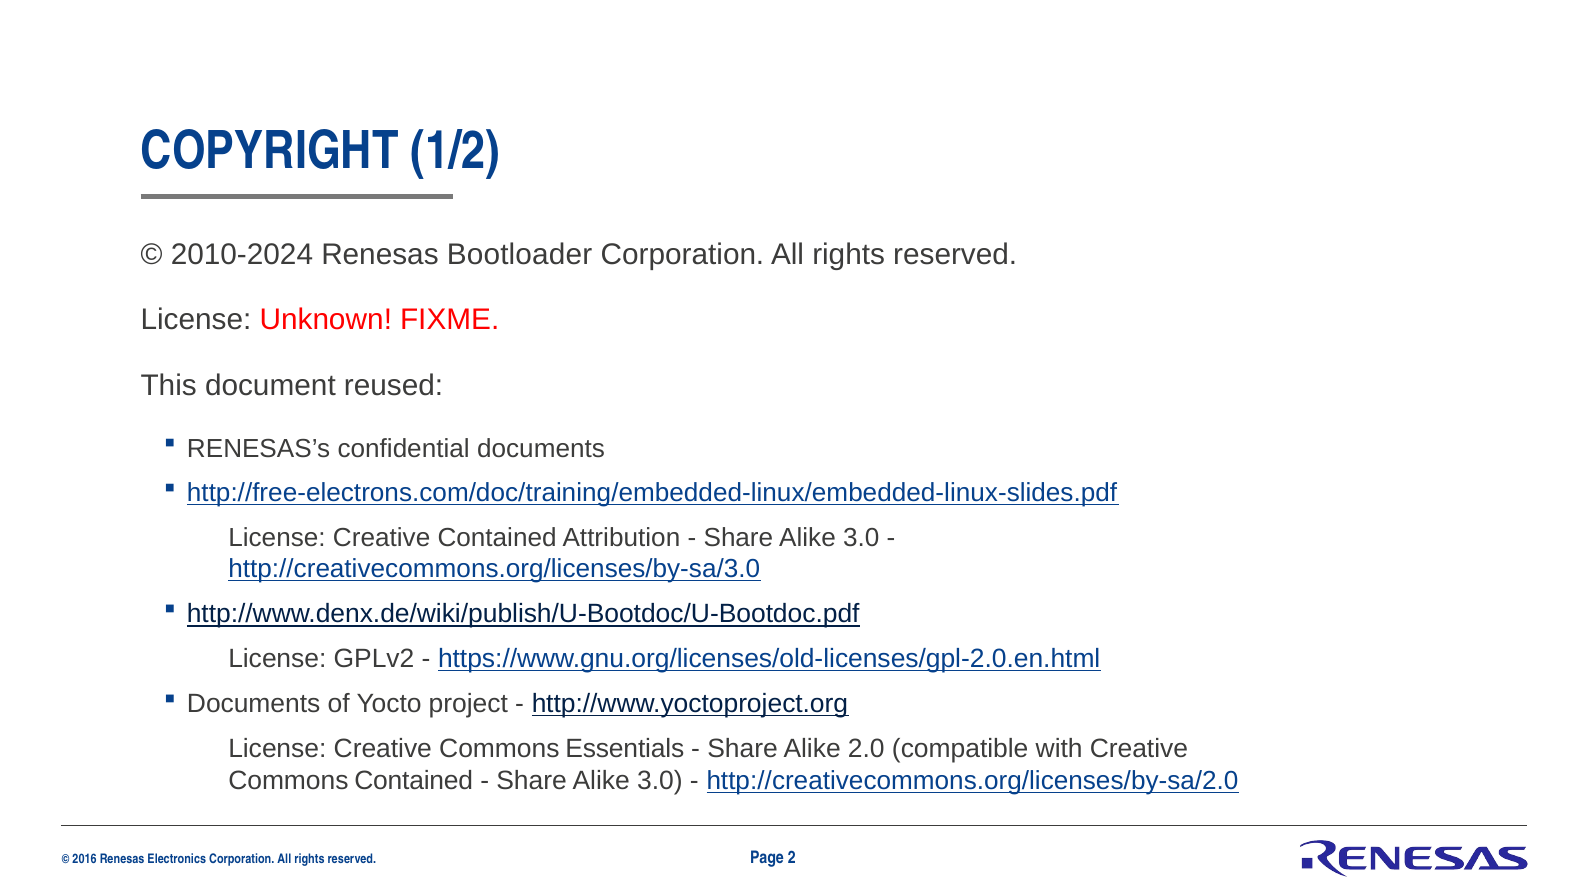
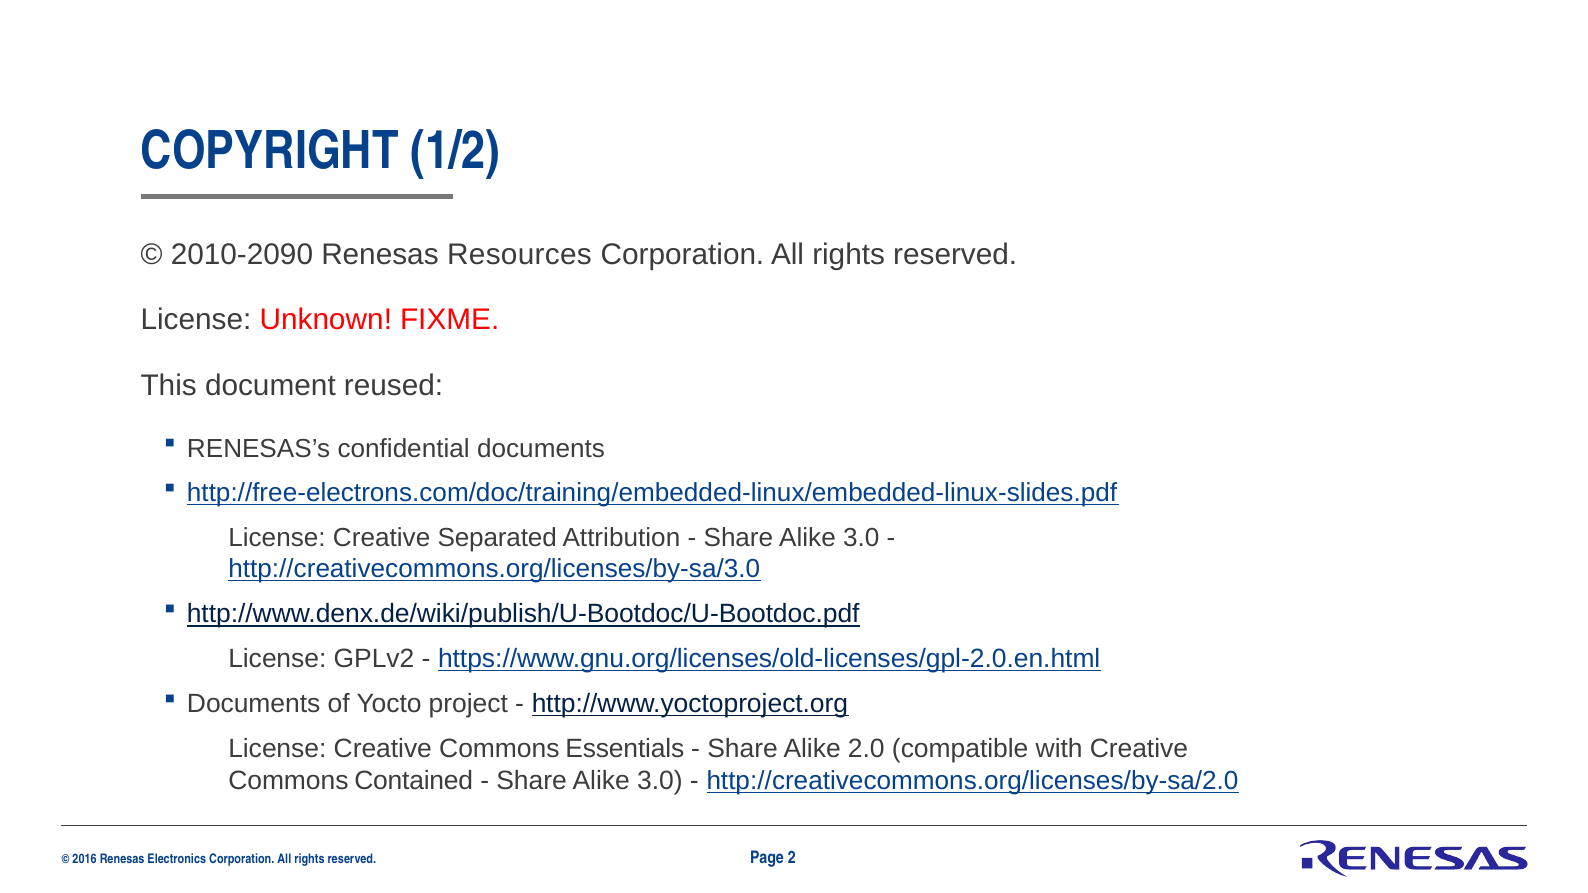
2010-2024: 2010-2024 -> 2010-2090 (242, 254)
Bootloader: Bootloader -> Resources (519, 254)
Creative Contained: Contained -> Separated (497, 538)
